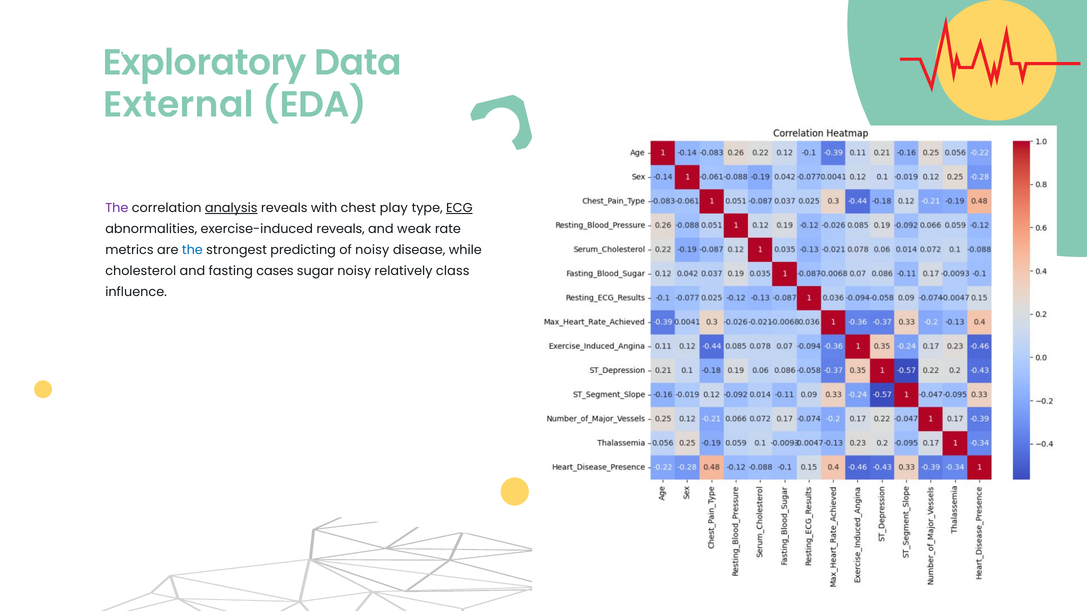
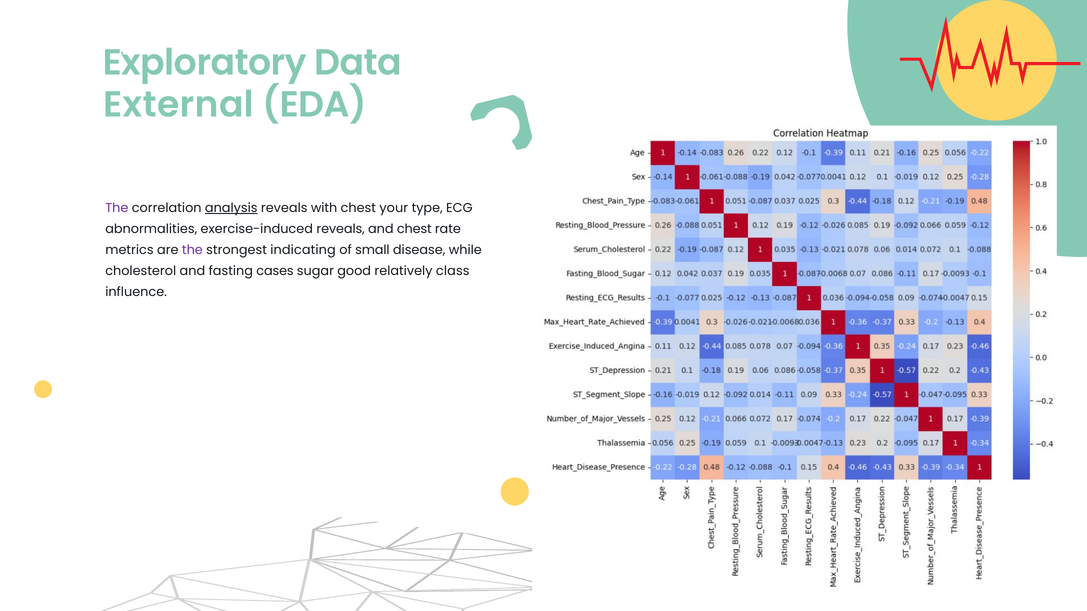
play: play -> your (394, 208)
ECG underline: present -> none (459, 208)
and weak: weak -> chest (414, 229)
the colour: blue -> purple (192, 250)
predicting: predicting -> indicating (303, 250)
of noisy: noisy -> small (372, 250)
sugar noisy: noisy -> good (354, 271)
